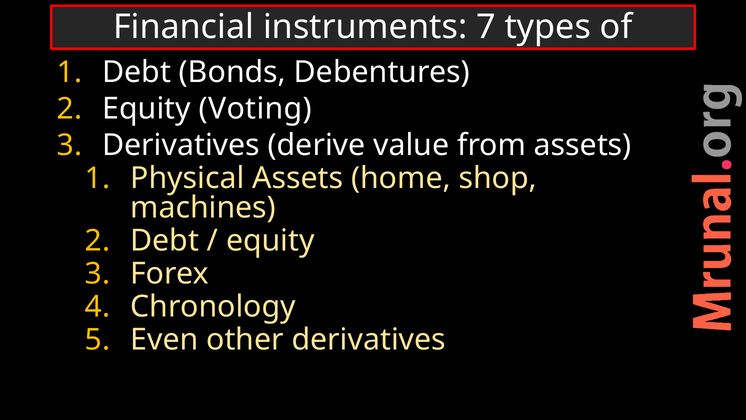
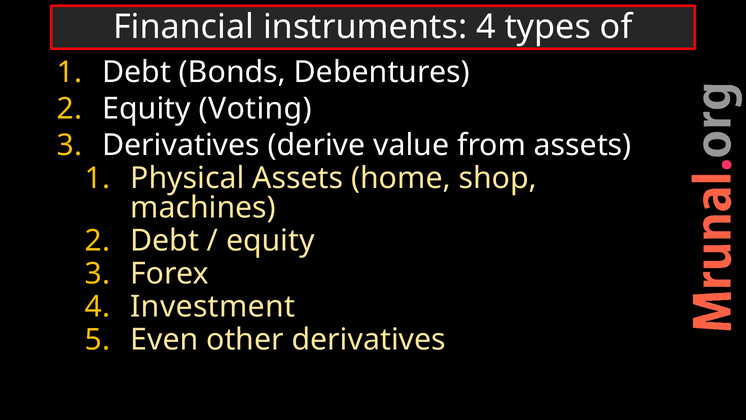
instruments 7: 7 -> 4 (486, 27)
Chronology: Chronology -> Investment (213, 306)
